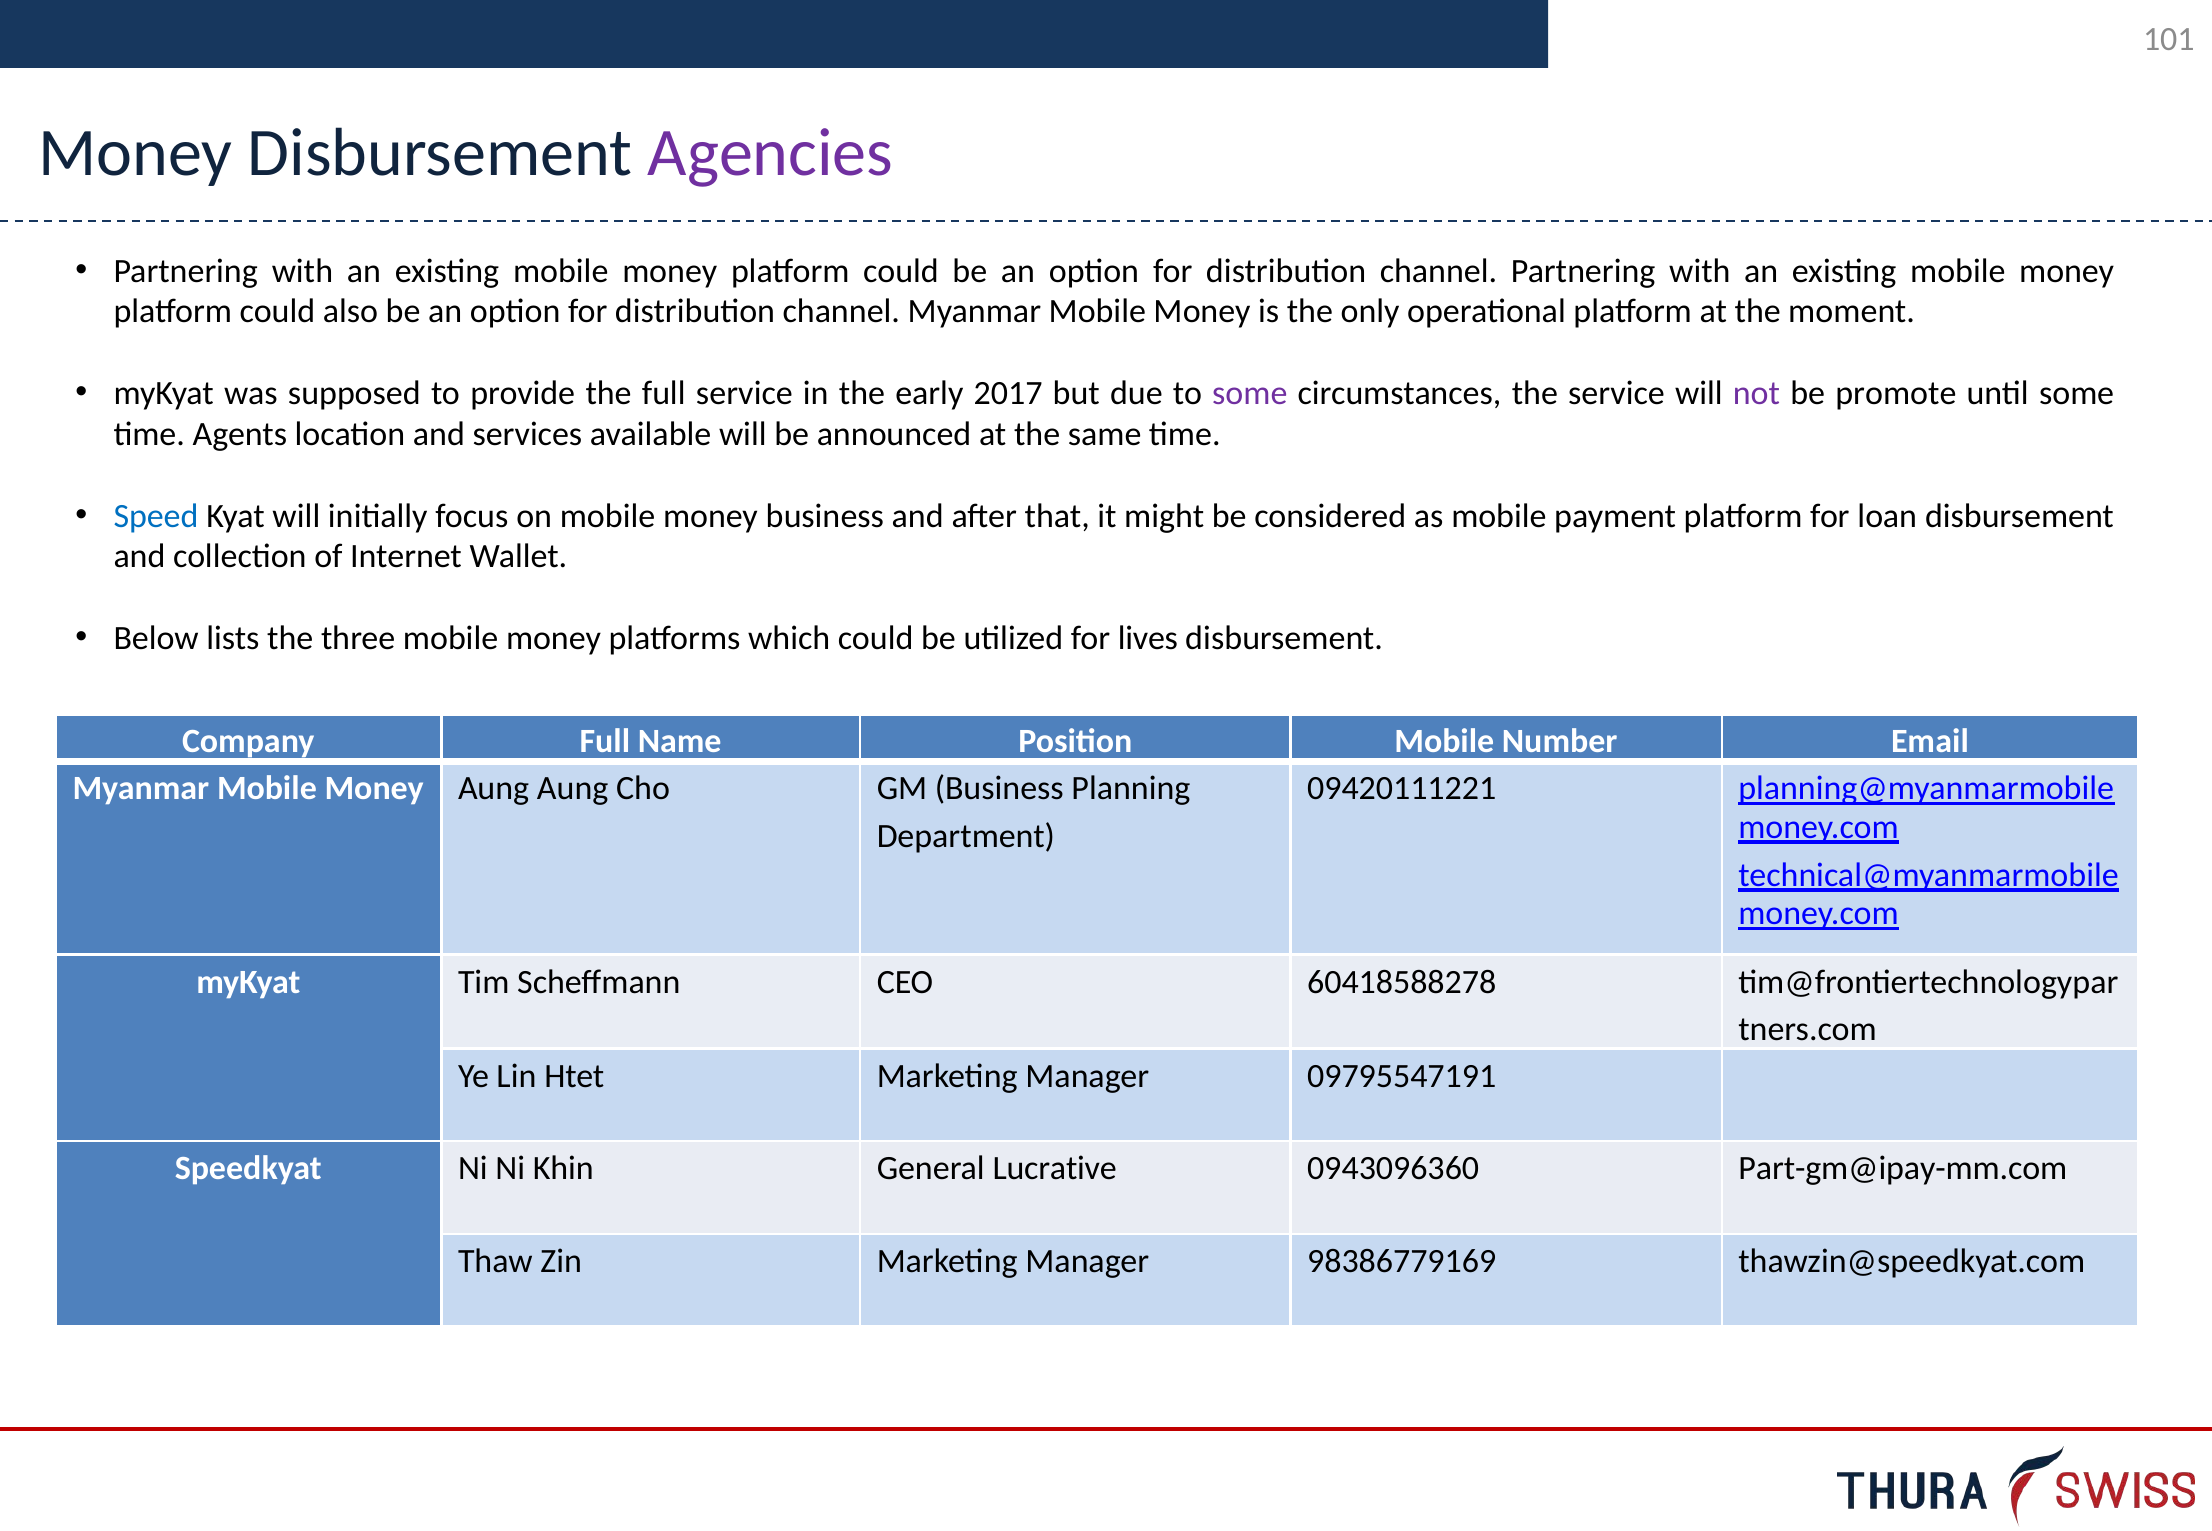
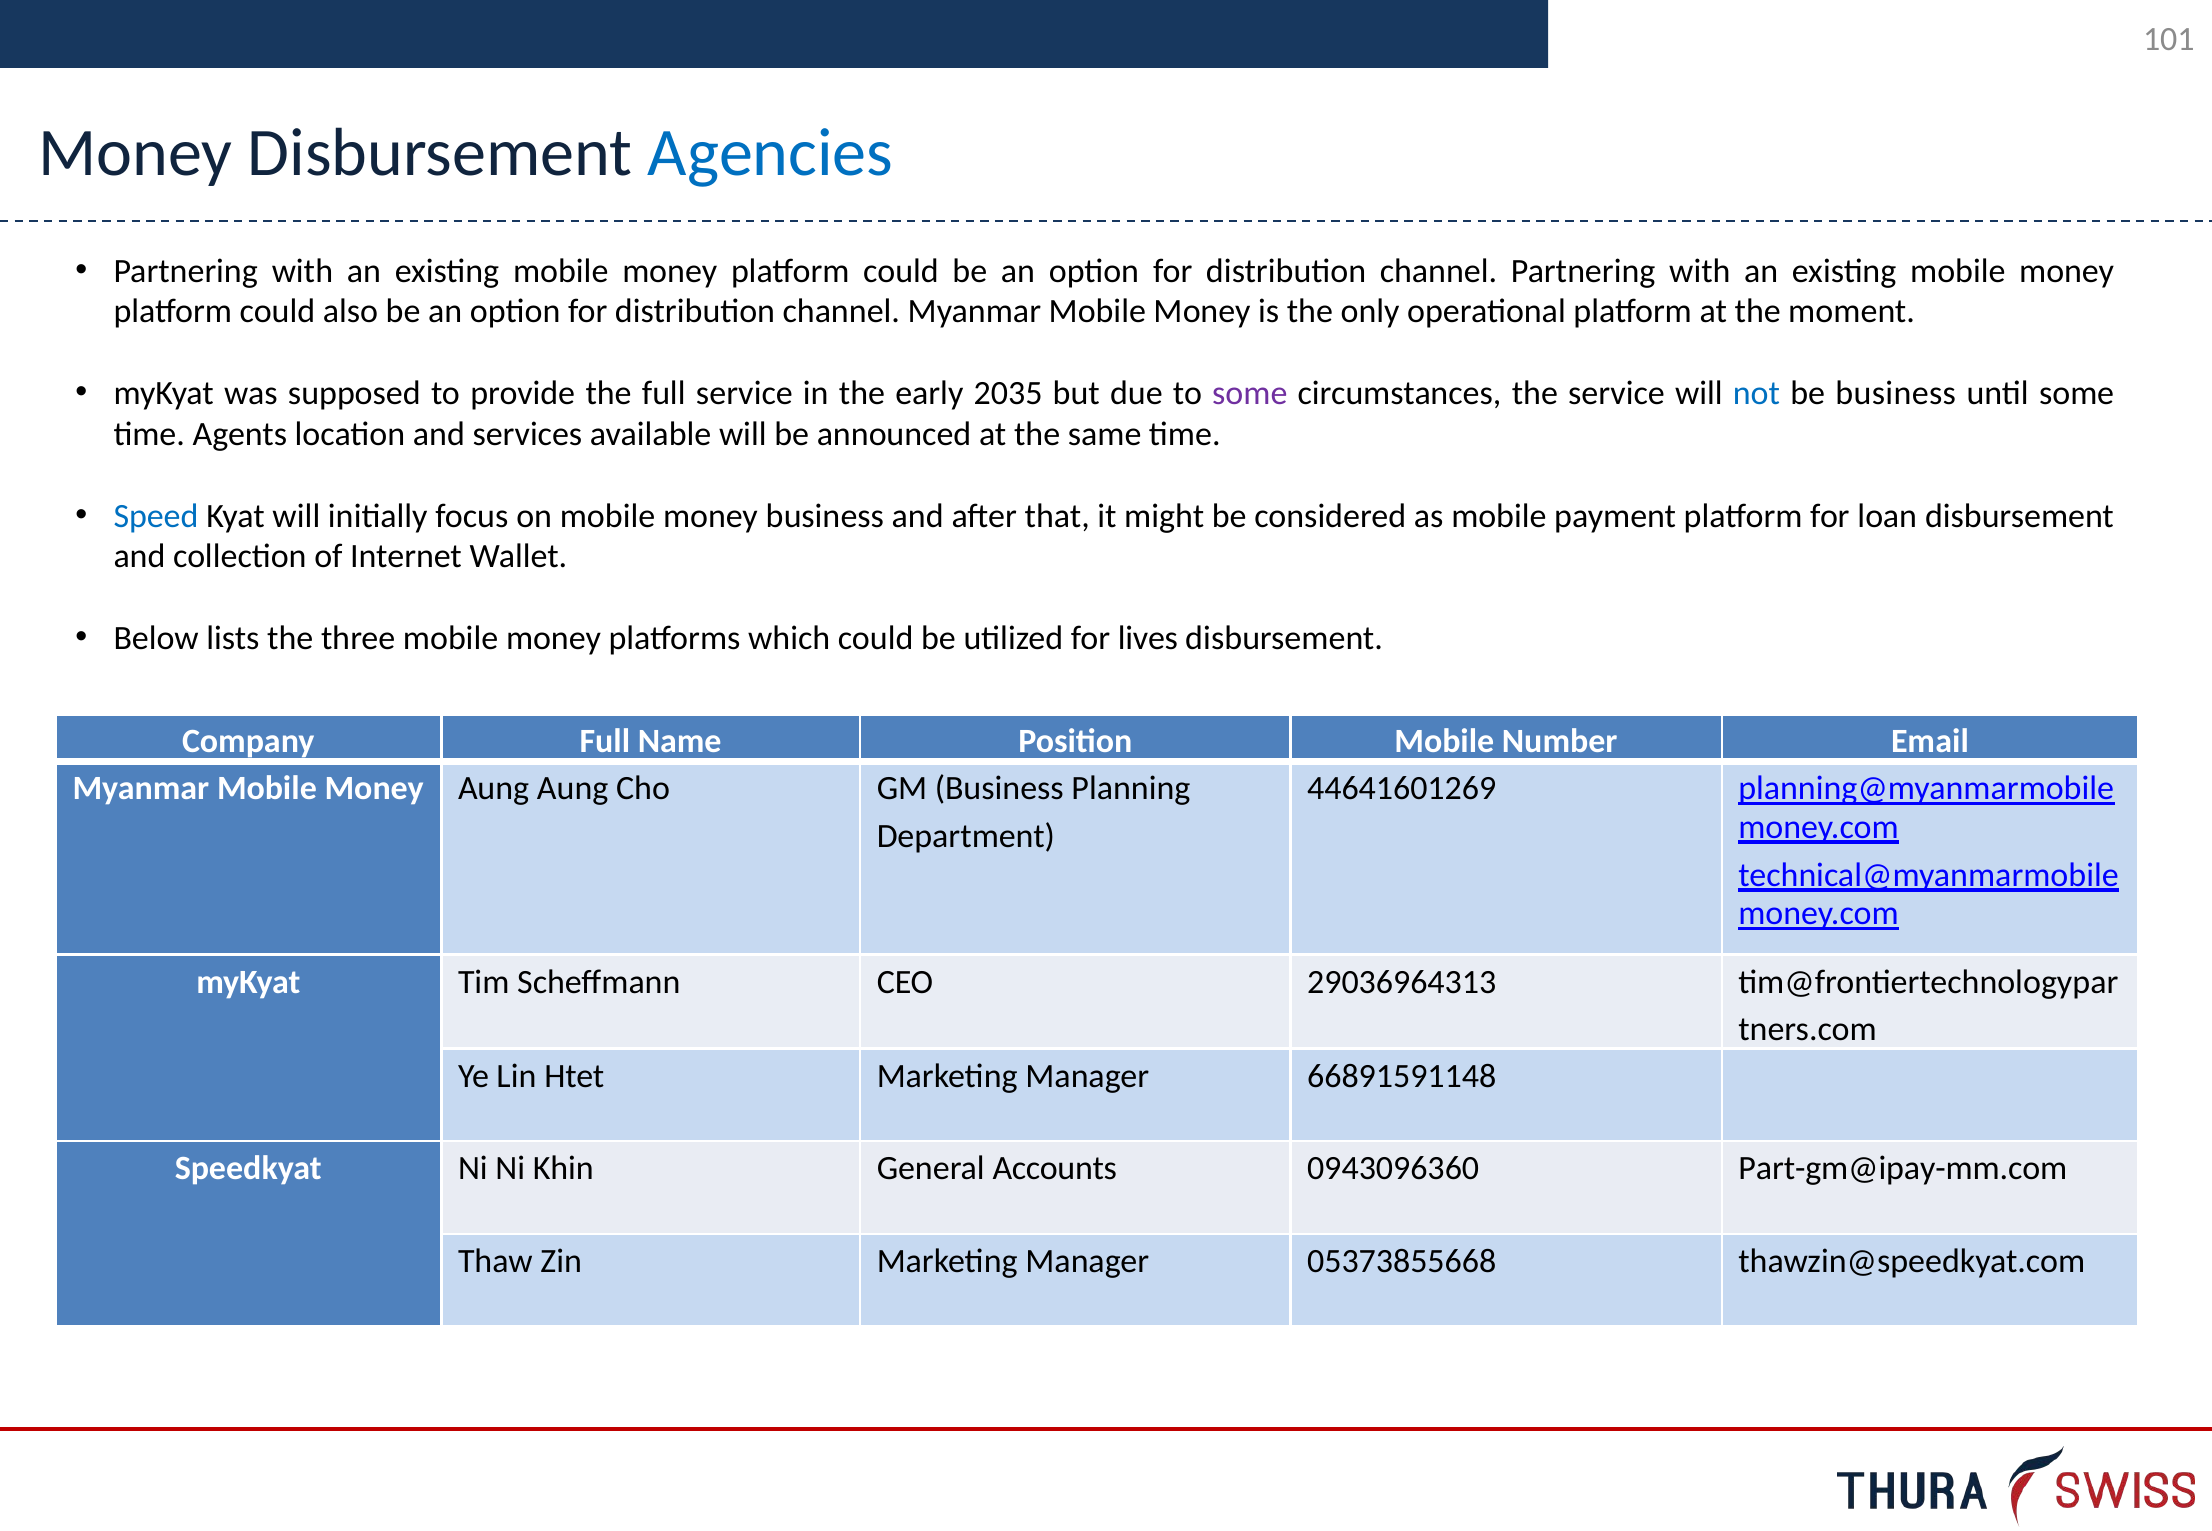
Agencies colour: purple -> blue (770, 153)
2017: 2017 -> 2035 (1008, 393)
not colour: purple -> blue (1756, 393)
be promote: promote -> business (1896, 393)
09420111221: 09420111221 -> 44641601269 (1402, 789)
60418588278: 60418588278 -> 29036964313 (1402, 982)
09795547191: 09795547191 -> 66891591148 (1402, 1076)
Lucrative: Lucrative -> Accounts (1055, 1169)
98386779169: 98386779169 -> 05373855668 (1402, 1261)
